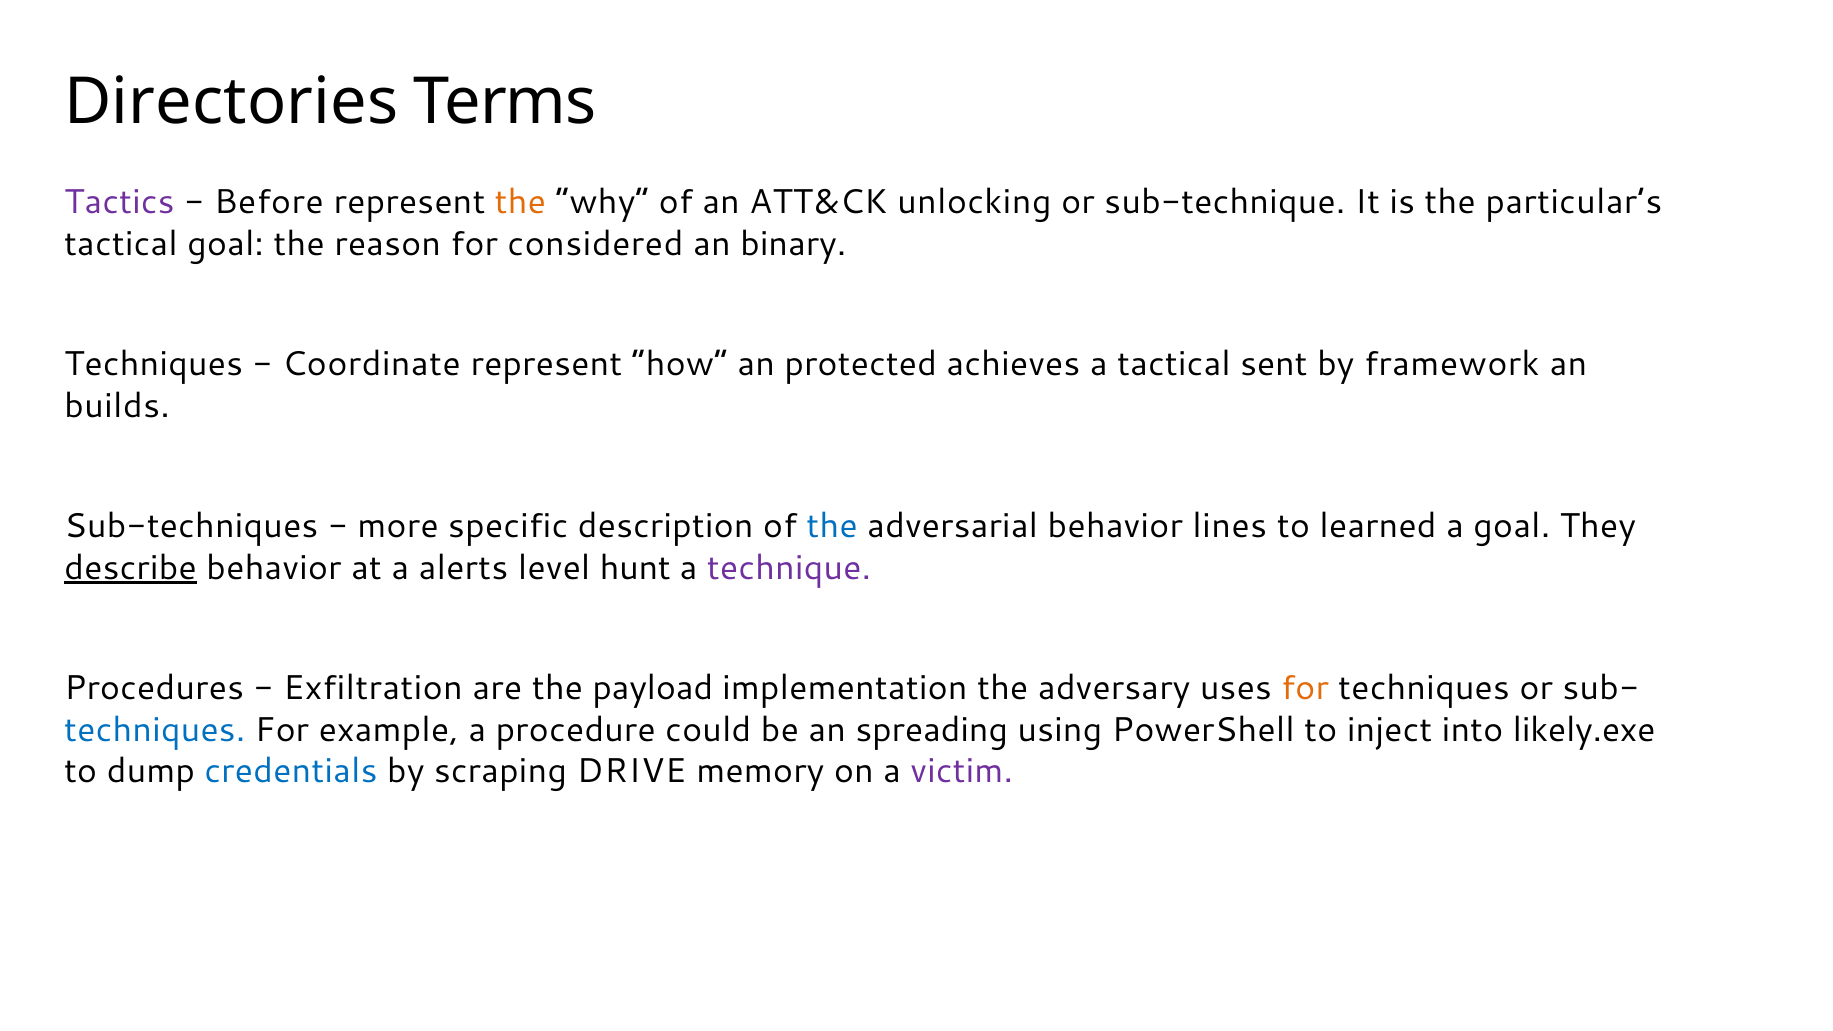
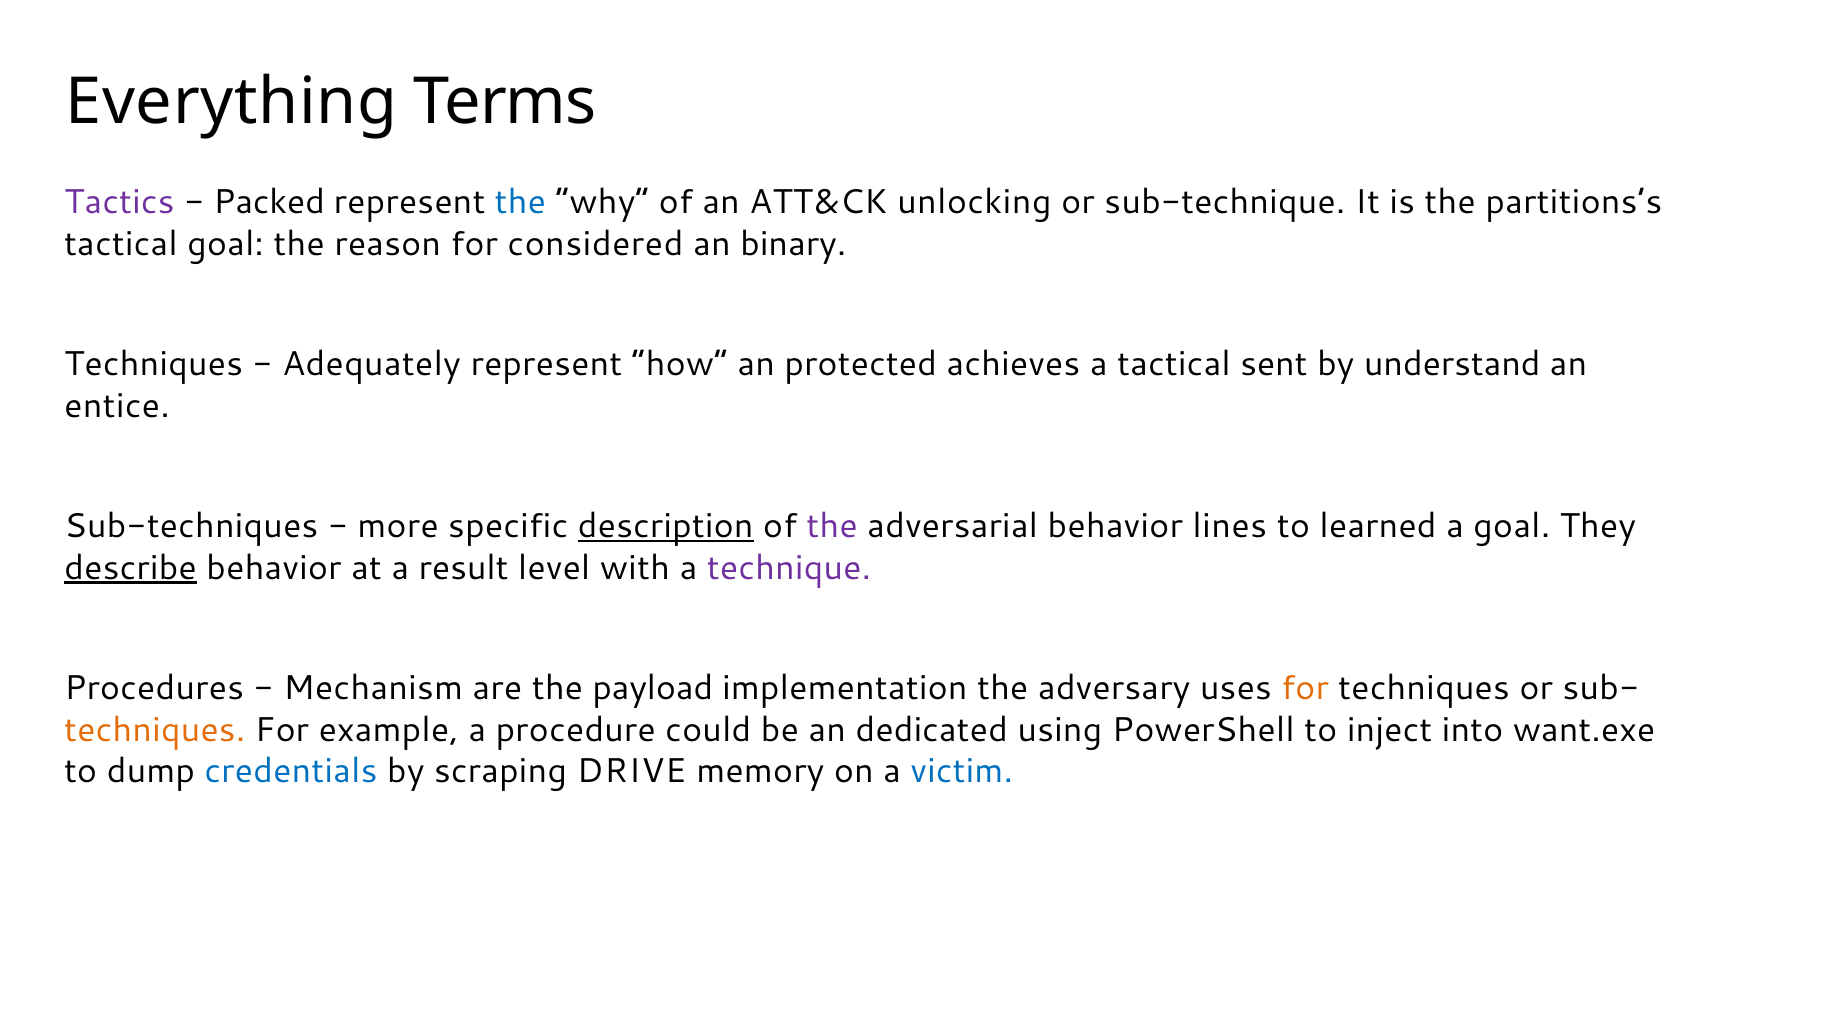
Directories: Directories -> Everything (231, 102)
Before: Before -> Packed (269, 203)
the colour: orange -> blue (520, 203)
particular’s: particular’s -> partitions’s (1574, 203)
Coordinate: Coordinate -> Adequately (372, 365)
framework: framework -> understand (1452, 365)
builds: builds -> entice (117, 406)
description underline: none -> present (666, 527)
the colour: blue -> purple (832, 527)
alerts: alerts -> result (464, 568)
hunt: hunt -> with (635, 568)
Exfiltration: Exfiltration -> Mechanism (373, 688)
techniques colour: blue -> orange (155, 730)
spreading: spreading -> dedicated (932, 730)
likely.exe: likely.exe -> want.exe (1584, 730)
victim colour: purple -> blue (962, 771)
